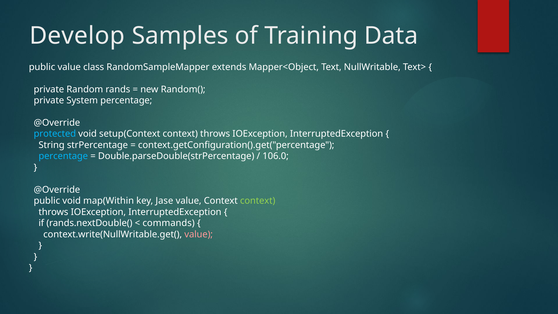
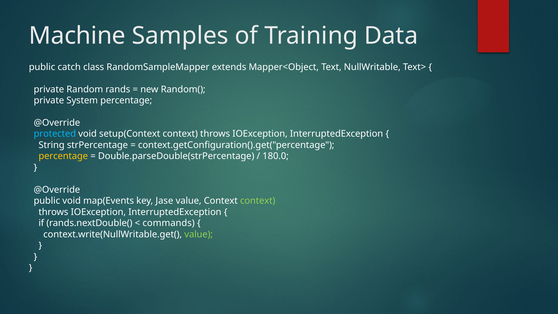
Develop: Develop -> Machine (77, 36)
public value: value -> catch (69, 67)
percentage colour: light blue -> yellow (63, 156)
106.0: 106.0 -> 180.0 (276, 156)
map(Within: map(Within -> map(Events (109, 201)
value colour: pink -> light green (199, 234)
